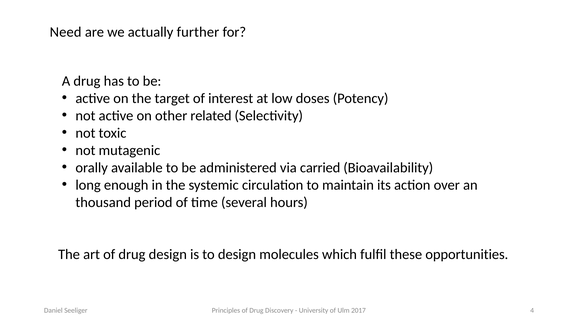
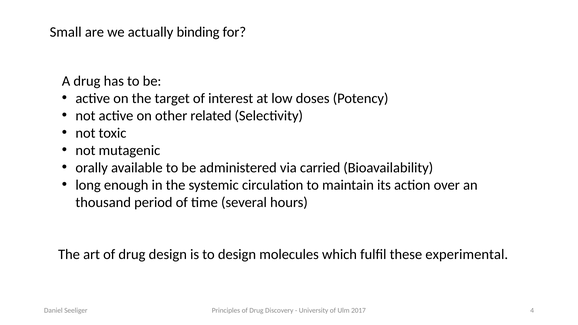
Need: Need -> Small (66, 32)
further: further -> binding (198, 32)
opportunities: opportunities -> experimental (467, 255)
